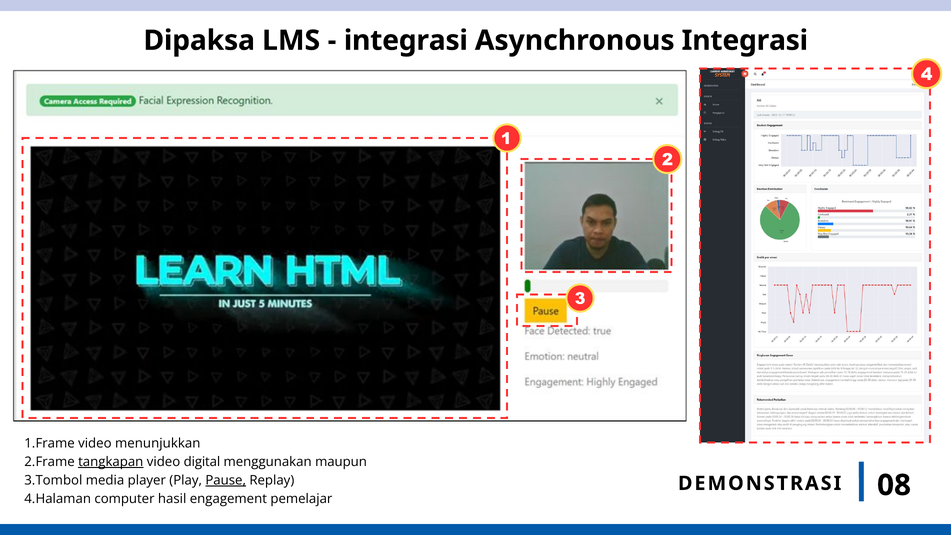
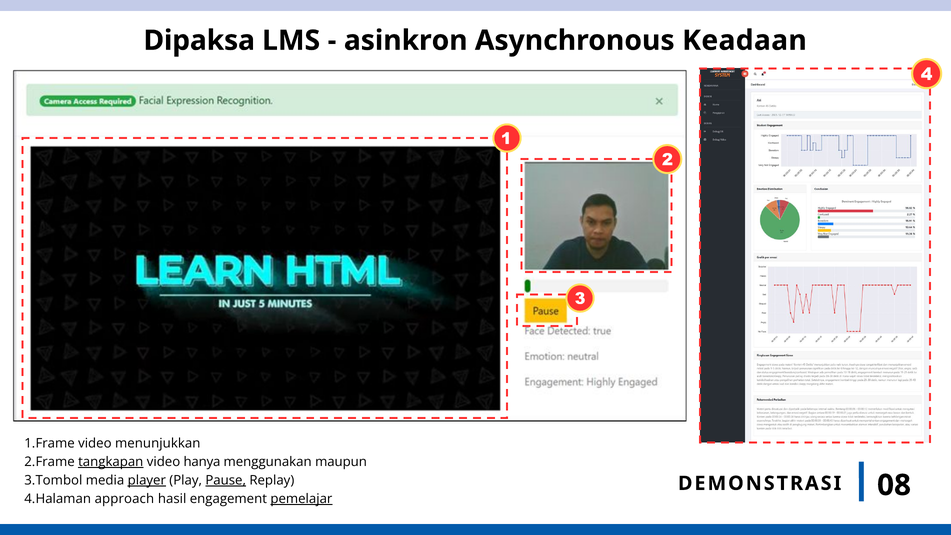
integrasi: integrasi -> asinkron (406, 41)
Asynchronous Integrasi: Integrasi -> Keadaan (745, 41)
digital: digital -> hanya (202, 462)
player underline: none -> present (147, 480)
computer: computer -> approach (124, 499)
pemelajar underline: none -> present (301, 499)
